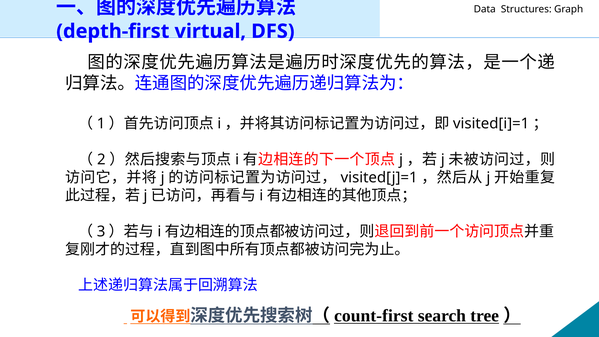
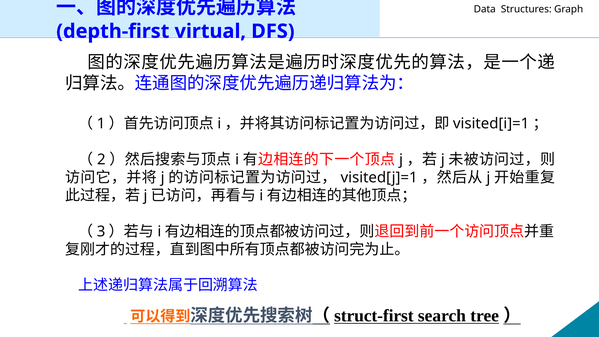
count-first: count-first -> struct-first (374, 316)
